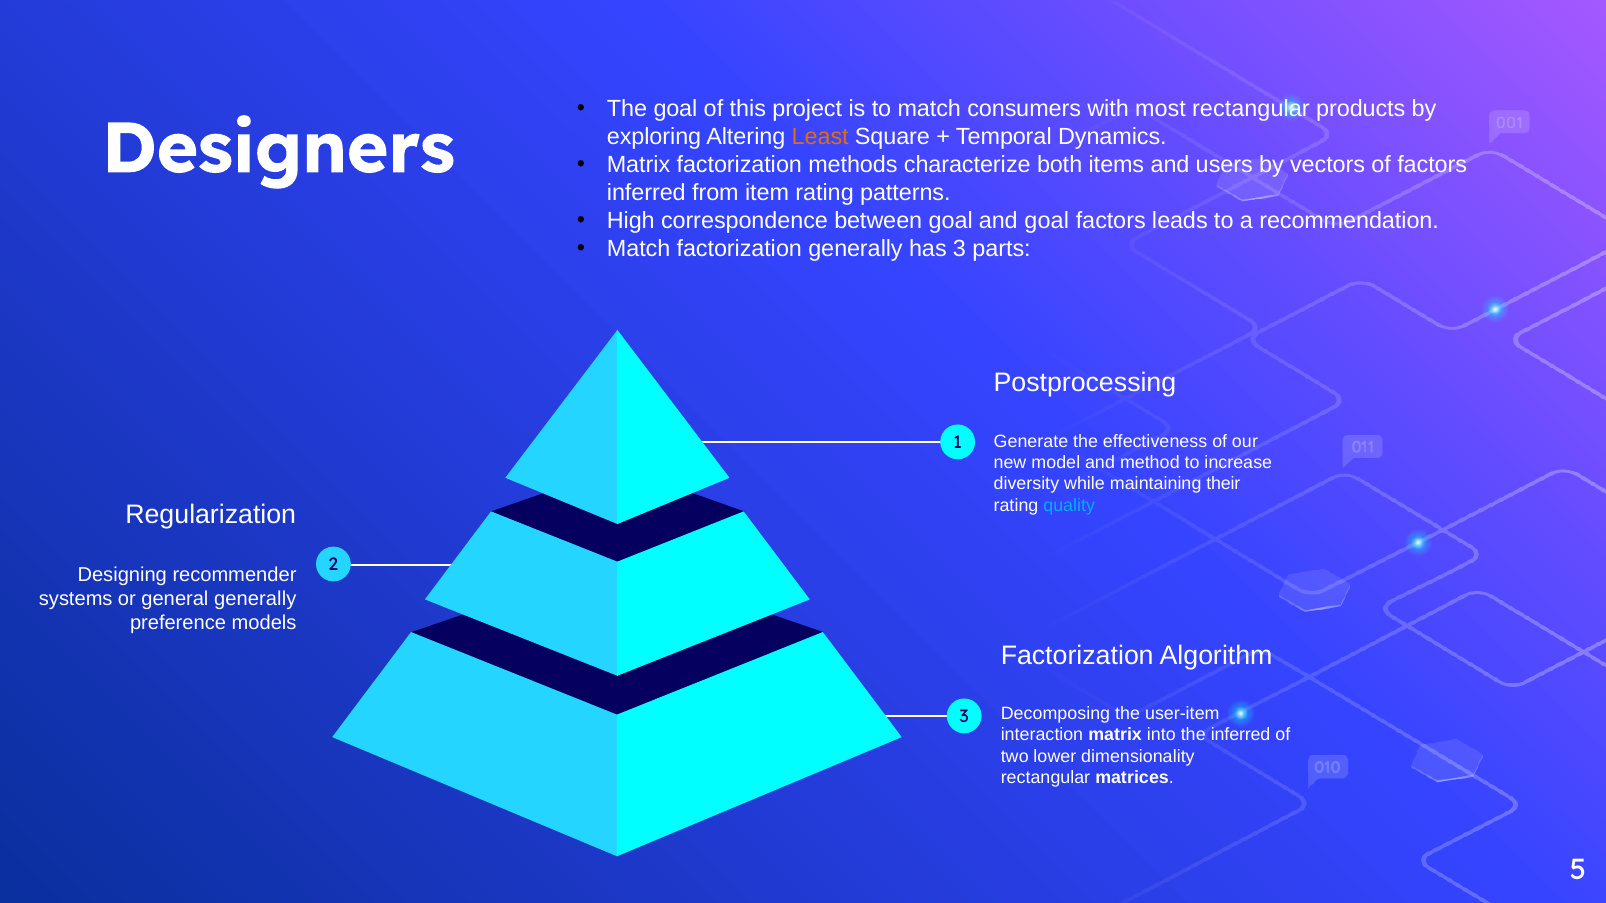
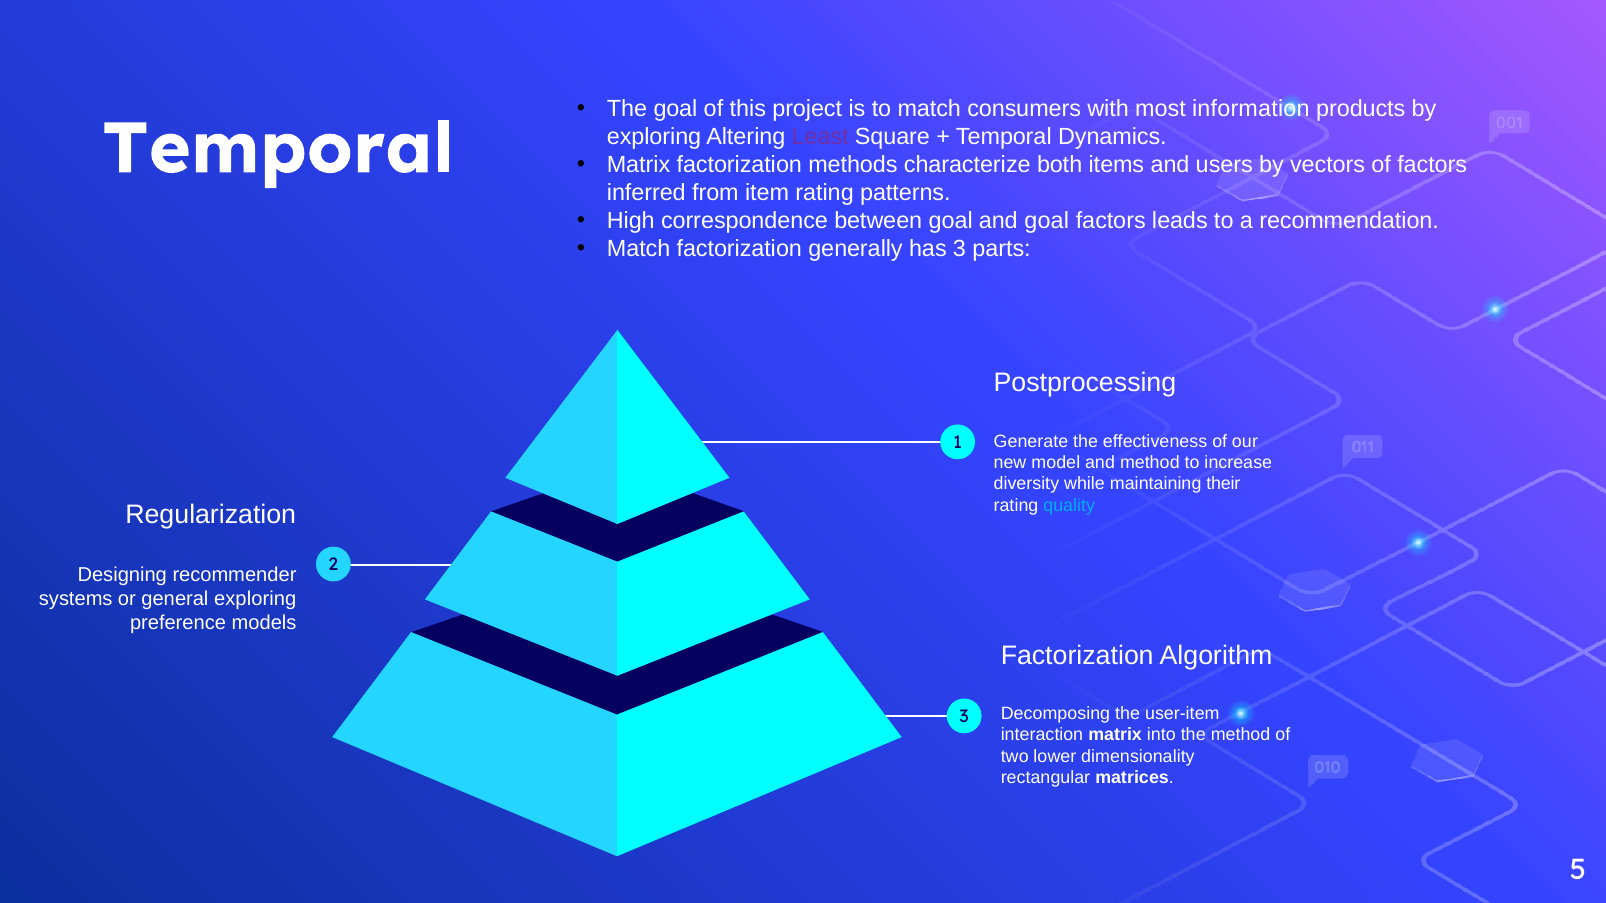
most rectangular: rectangular -> information (1251, 109)
Designers: Designers -> Temporal (278, 149)
Least colour: orange -> purple (820, 137)
general generally: generally -> exploring (255, 599)
the inferred: inferred -> method (1241, 735)
